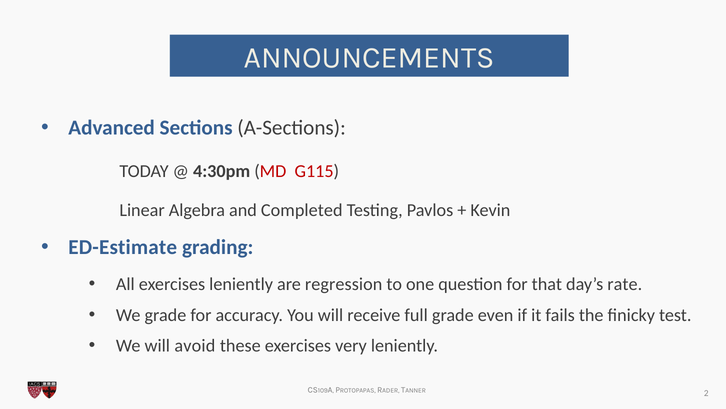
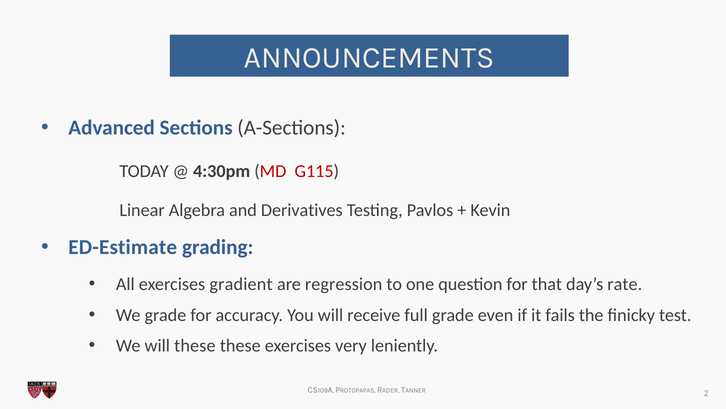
Completed: Completed -> Derivatives (302, 210)
exercises leniently: leniently -> gradient (241, 284)
will avoid: avoid -> these (195, 345)
